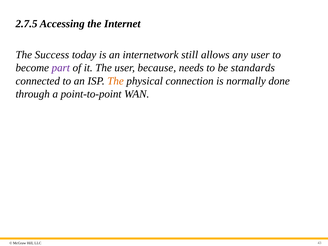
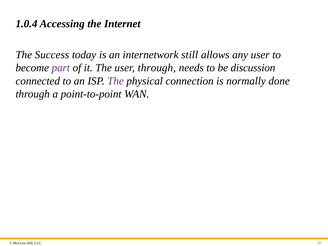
2.7.5: 2.7.5 -> 1.0.4 (27, 24)
user because: because -> through (157, 68)
standards: standards -> discussion (253, 68)
The colour: orange -> purple (116, 81)
